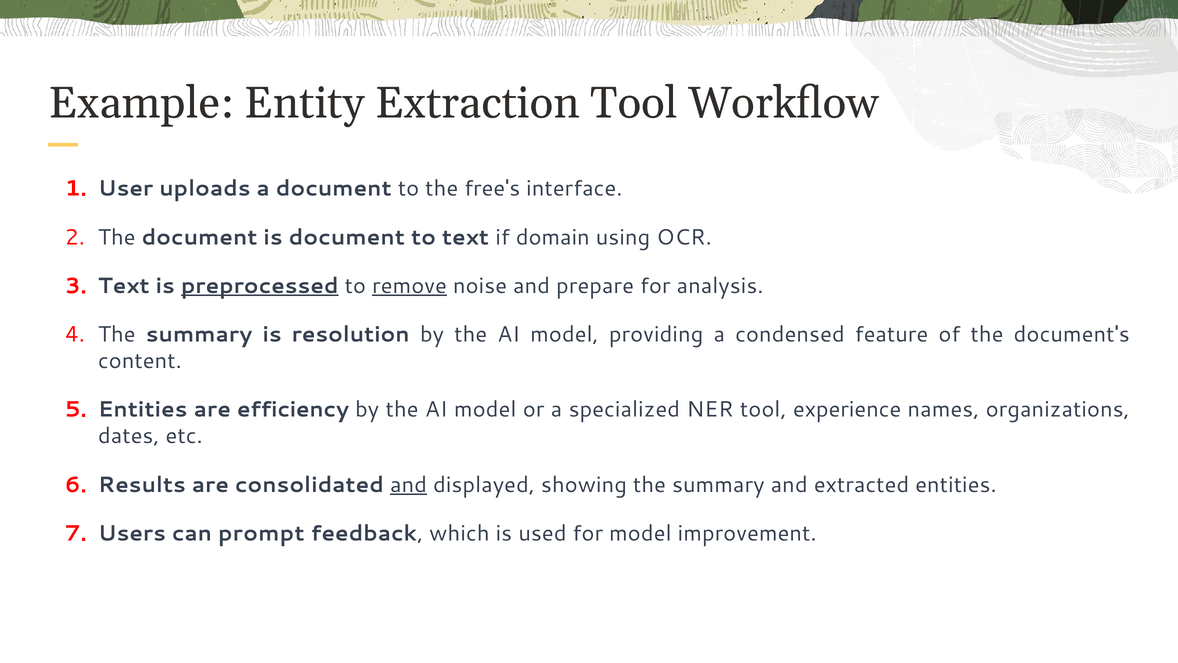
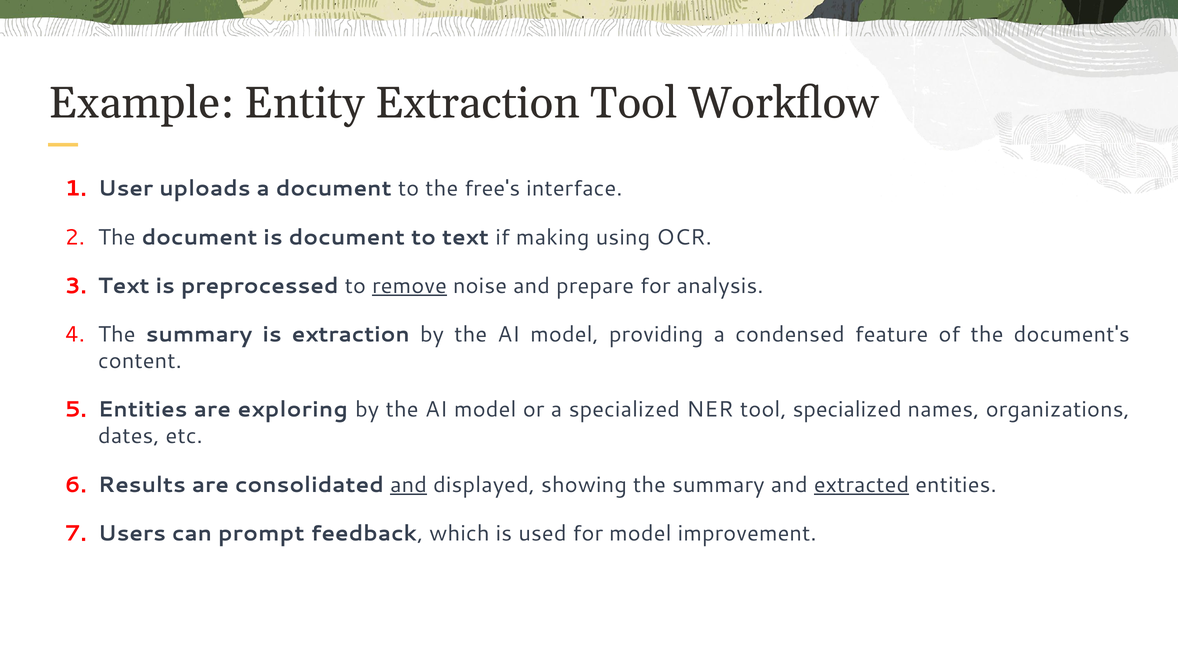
domain: domain -> making (553, 237)
preprocessed underline: present -> none (260, 286)
is resolution: resolution -> extraction (351, 334)
efficiency: efficiency -> exploring (293, 409)
tool experience: experience -> specialized (847, 409)
extracted underline: none -> present (861, 485)
